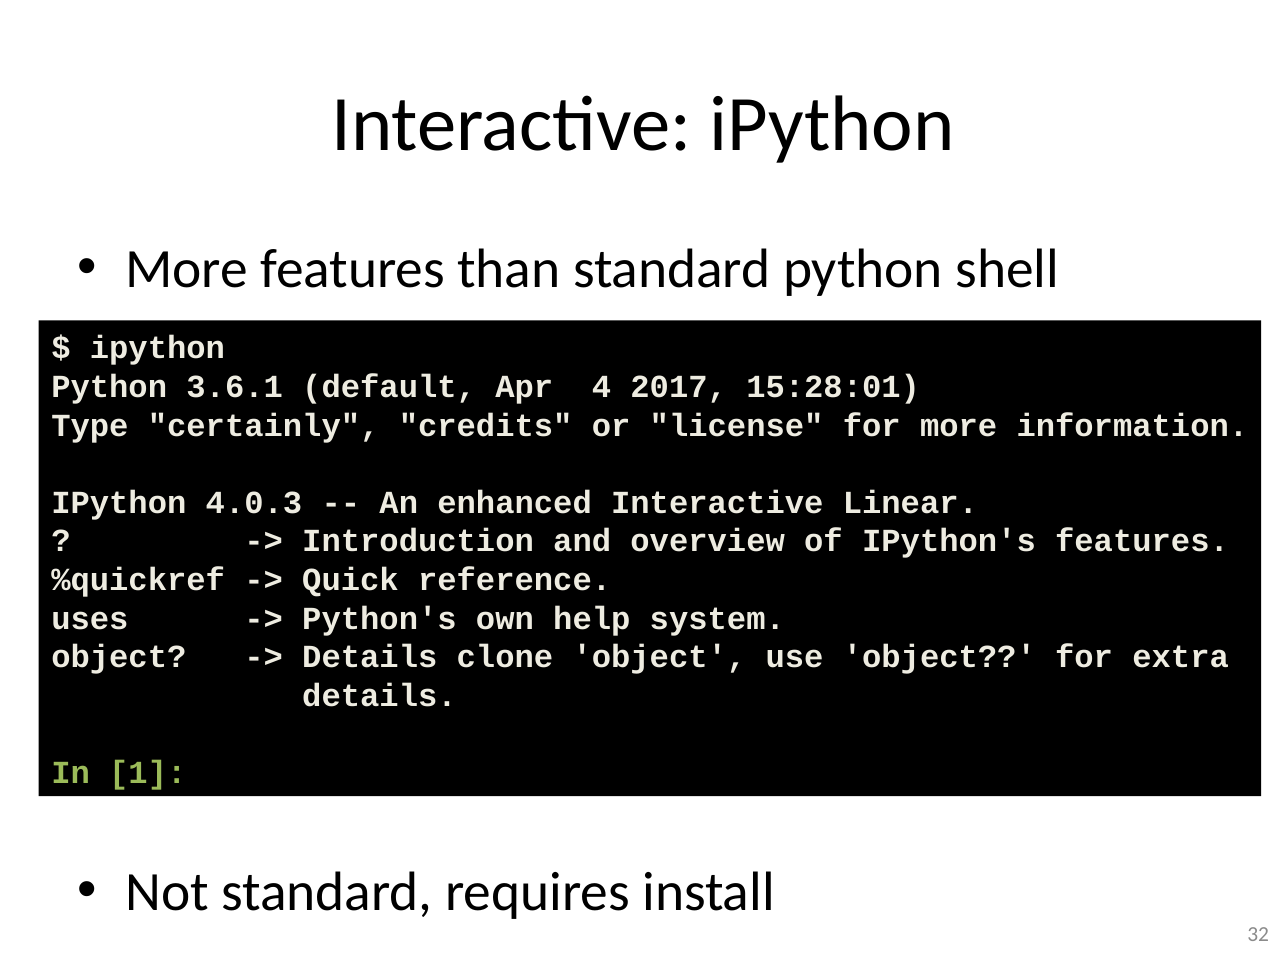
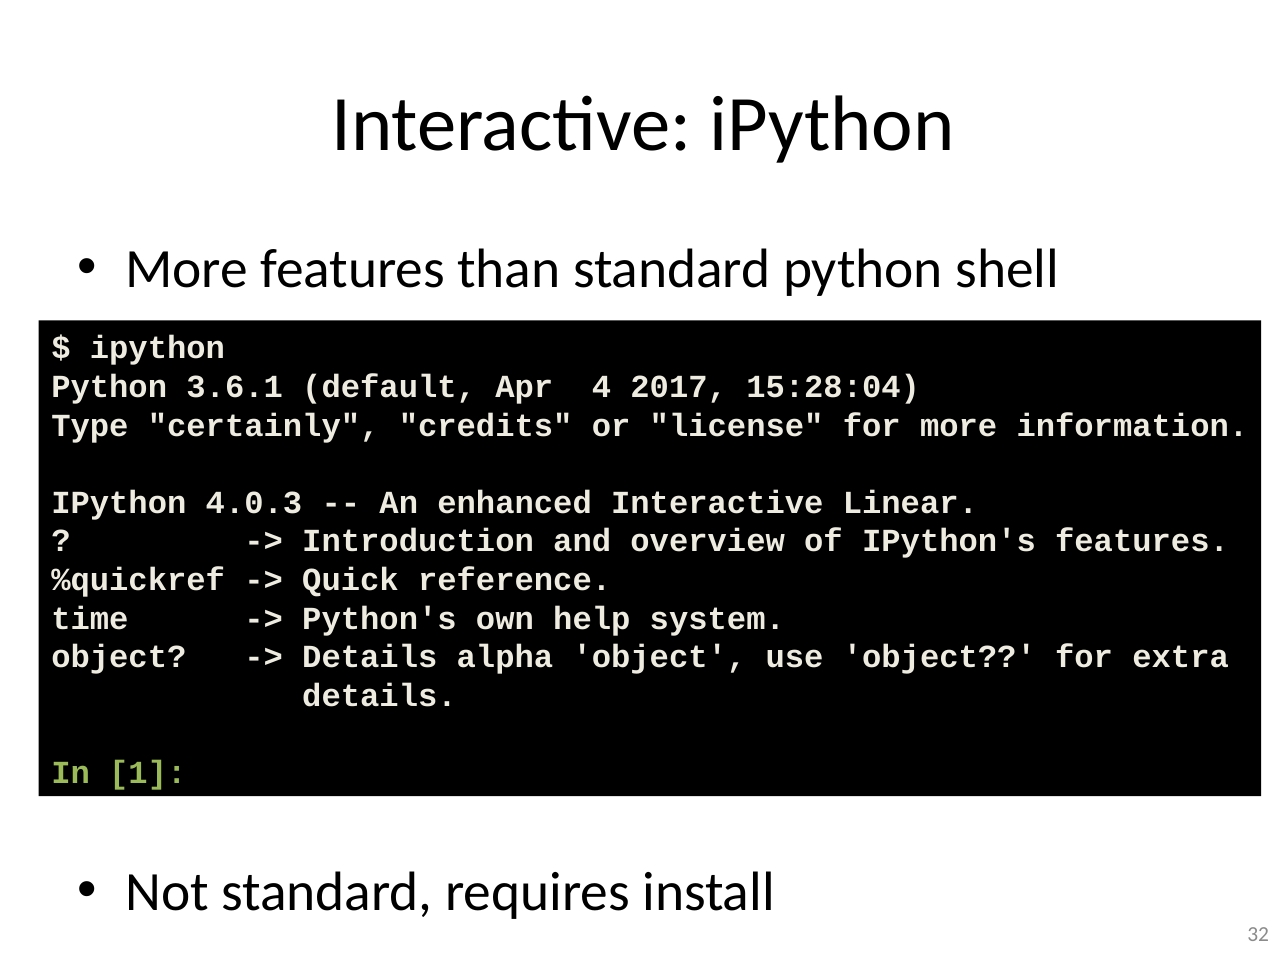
15:28:01: 15:28:01 -> 15:28:04 (833, 387)
uses: uses -> time (90, 619)
clone: clone -> alpha (505, 657)
